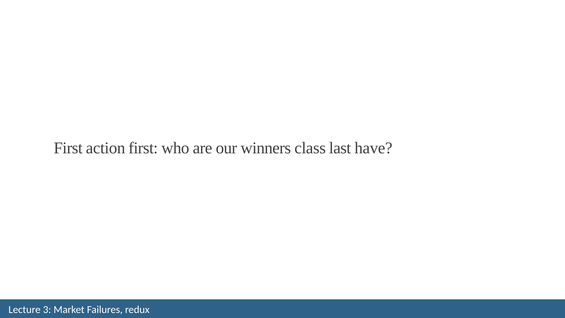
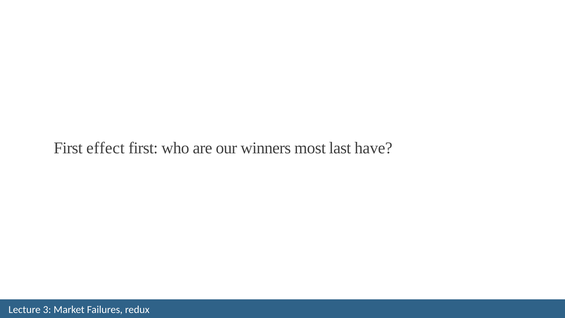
action: action -> effect (105, 148)
class: class -> most (310, 148)
